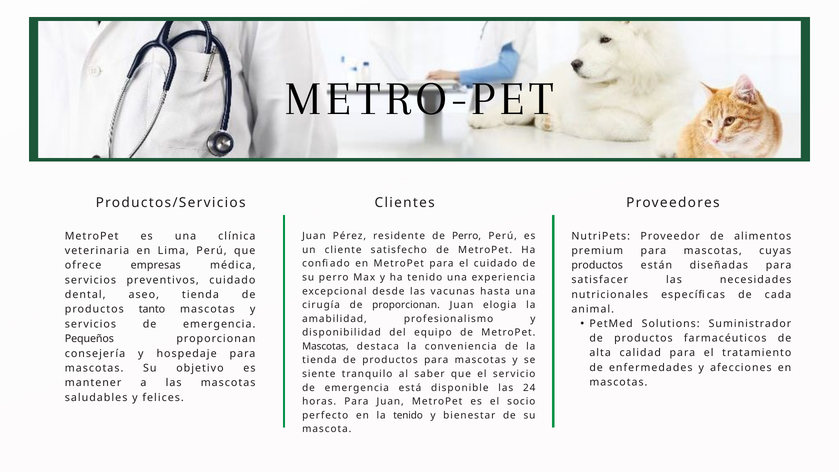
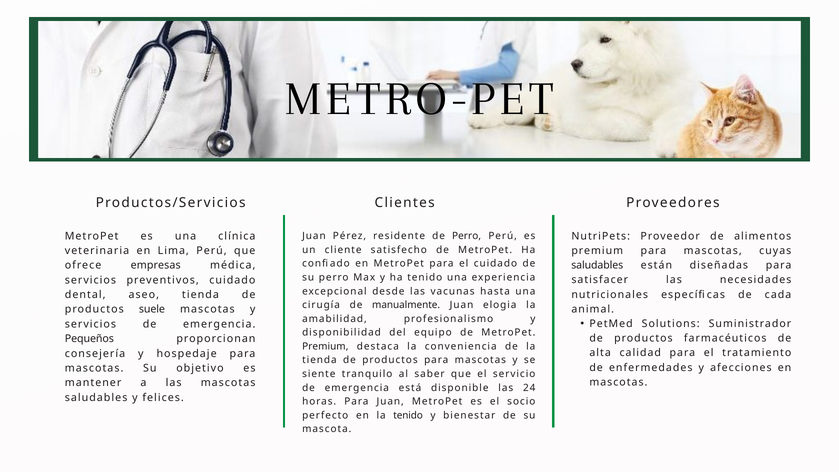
productos: productos -> saludables (597, 265)
de proporcionan: proporcionan -> manualmente (406, 305)
tanto: tanto -> suele (152, 309)
Mascotas: Mascotas -> Premium (325, 346)
